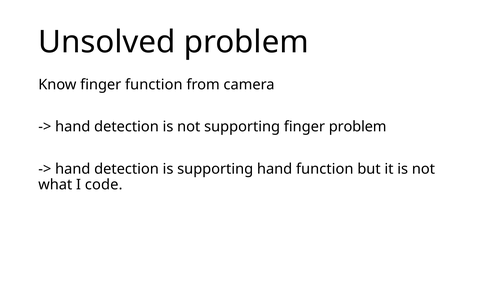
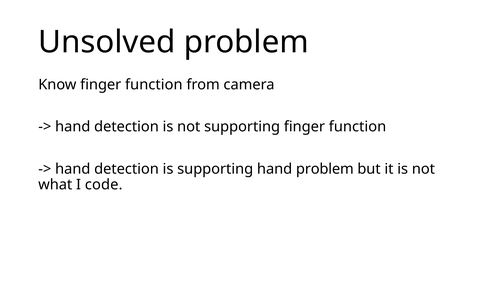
supporting finger problem: problem -> function (358, 127)
hand function: function -> problem (325, 169)
